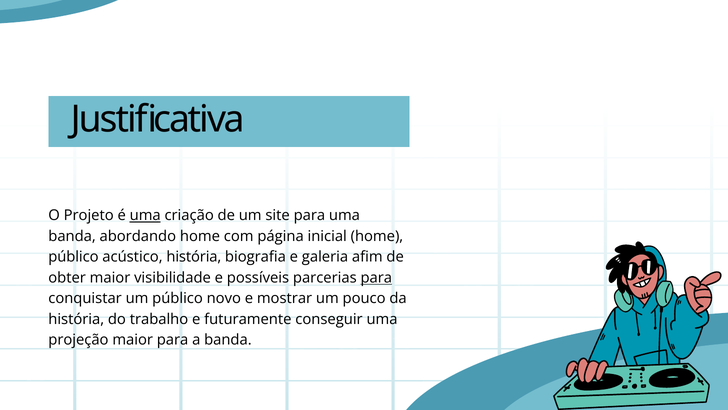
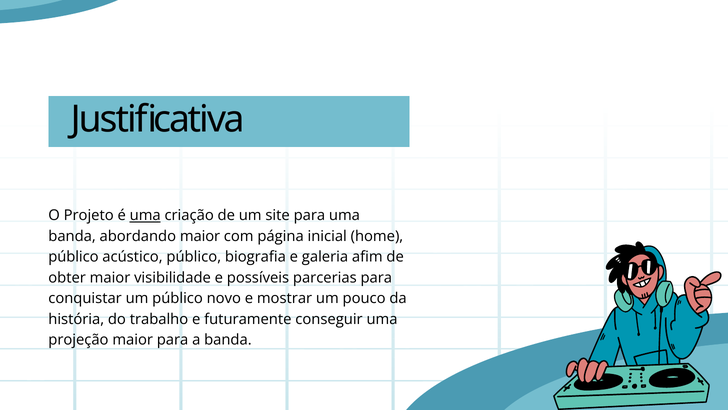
abordando home: home -> maior (200, 236)
acústico história: história -> público (194, 257)
para underline: present -> none (376, 277)
